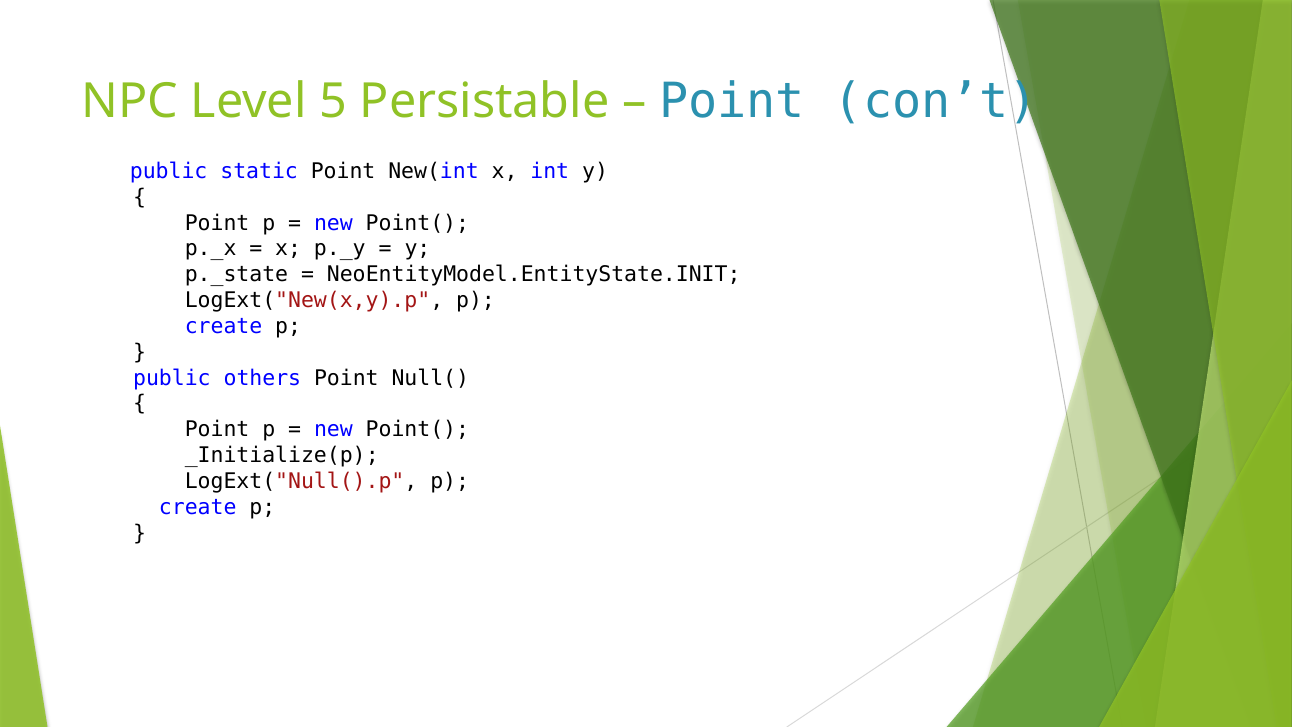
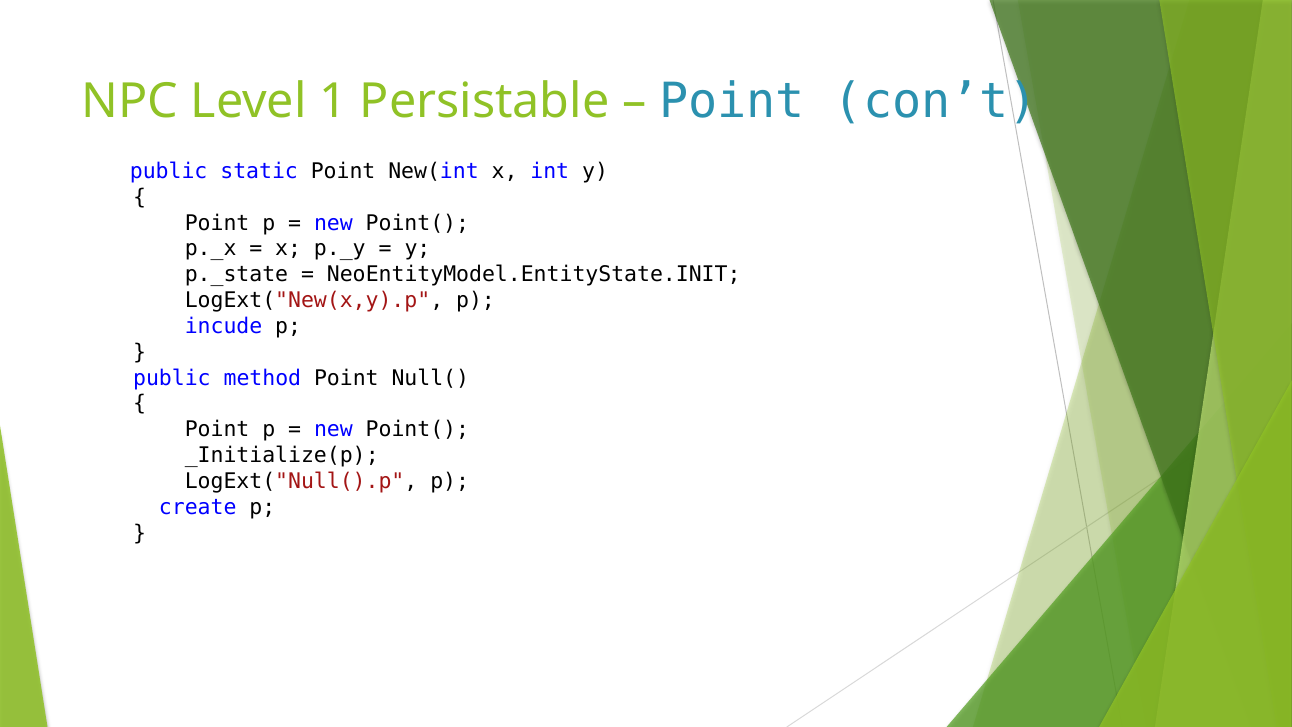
5: 5 -> 1 (333, 102)
create: create -> incude (224, 326)
others: others -> method (262, 378)
